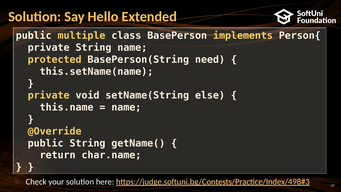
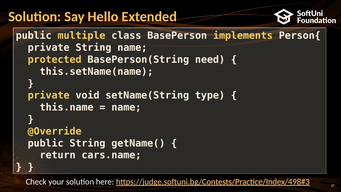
else: else -> type (210, 95)
char.name: char.name -> cars.name (111, 155)
